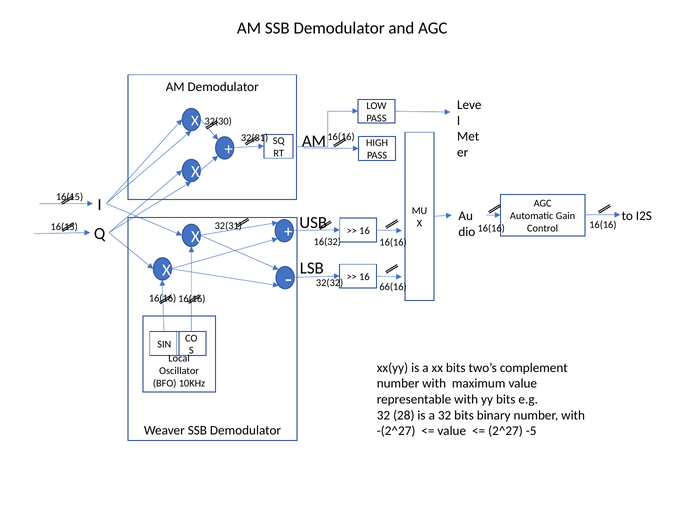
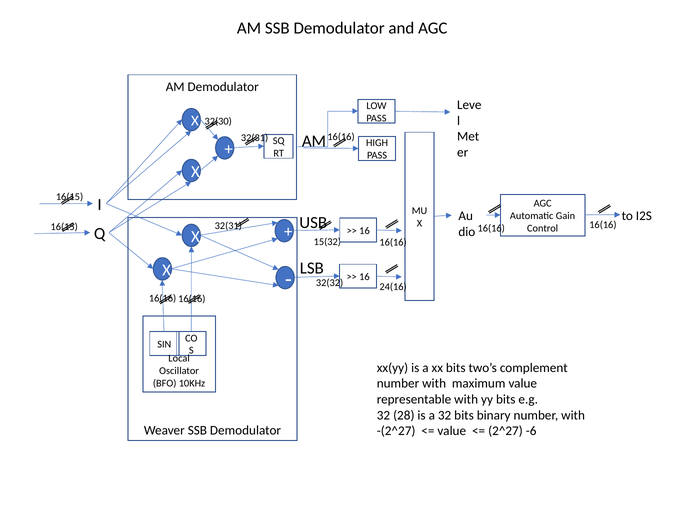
16(32: 16(32 -> 15(32 (327, 242)
66(16: 66(16 -> 24(16 (393, 287)
-5: -5 -> -6 (531, 431)
